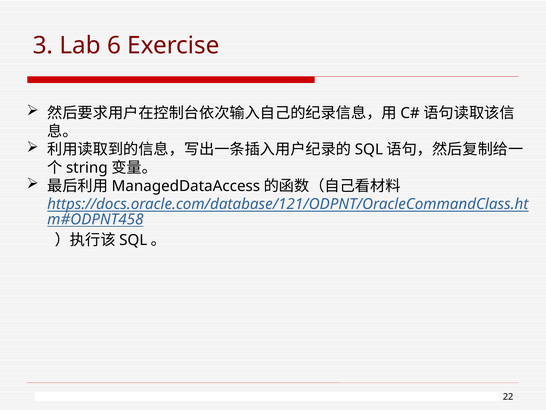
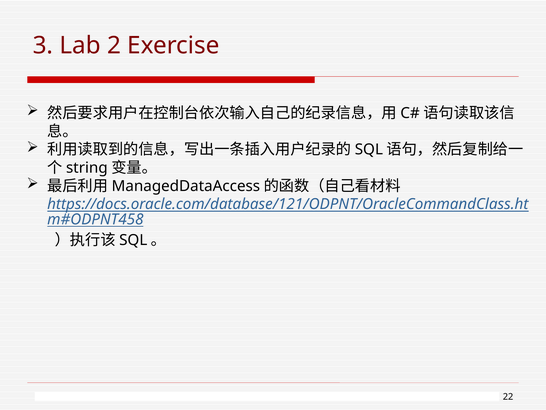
6: 6 -> 2 (114, 45)
